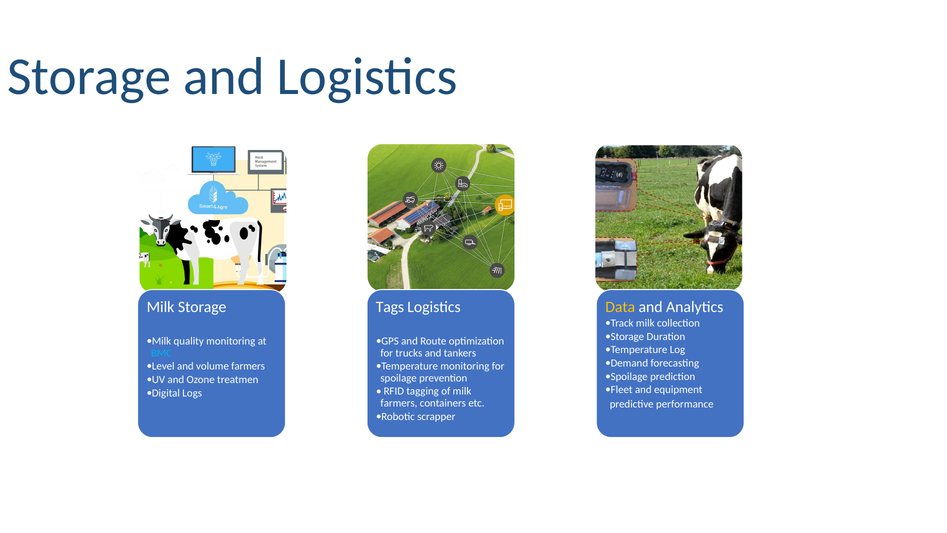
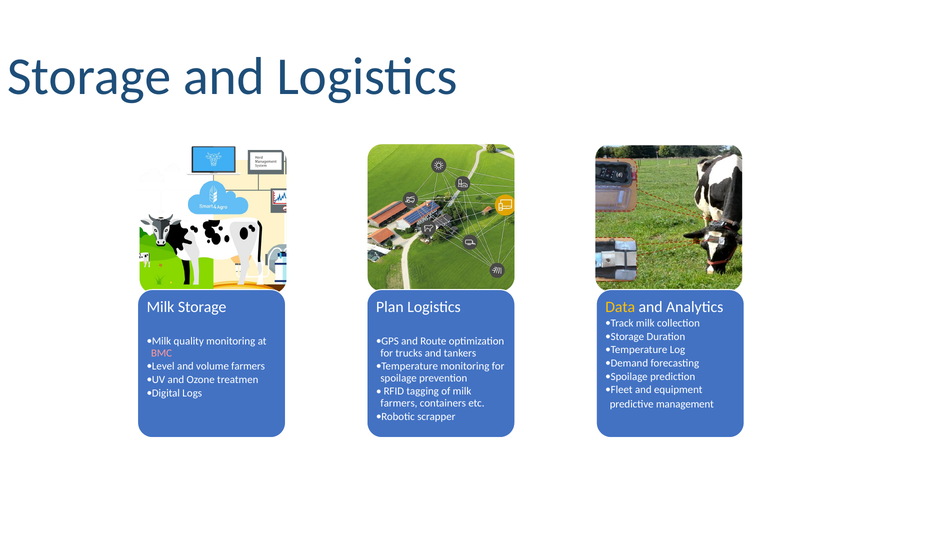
Tags: Tags -> Plan (390, 307)
BMC colour: light blue -> pink (162, 353)
performance: performance -> management (685, 404)
